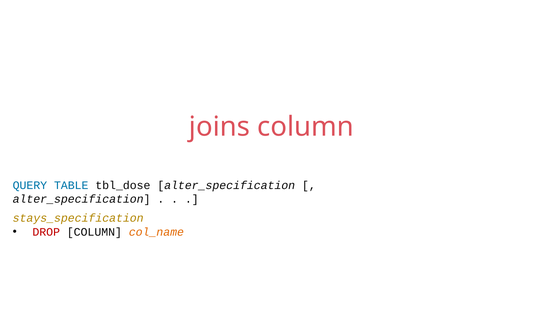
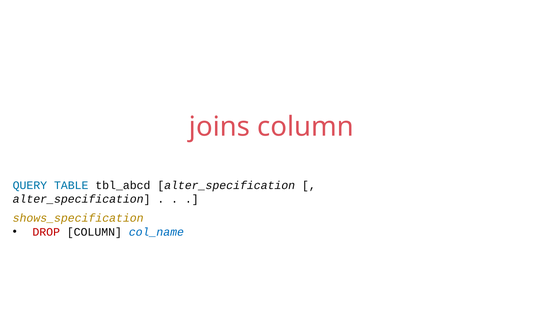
tbl_dose: tbl_dose -> tbl_abcd (123, 185)
stays_specification: stays_specification -> shows_specification (78, 218)
col_name colour: orange -> blue (156, 232)
